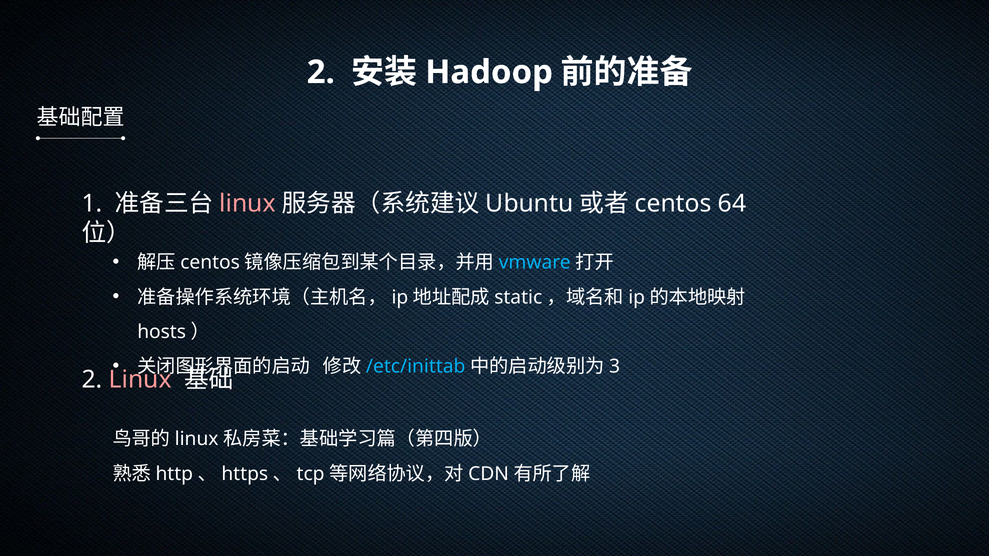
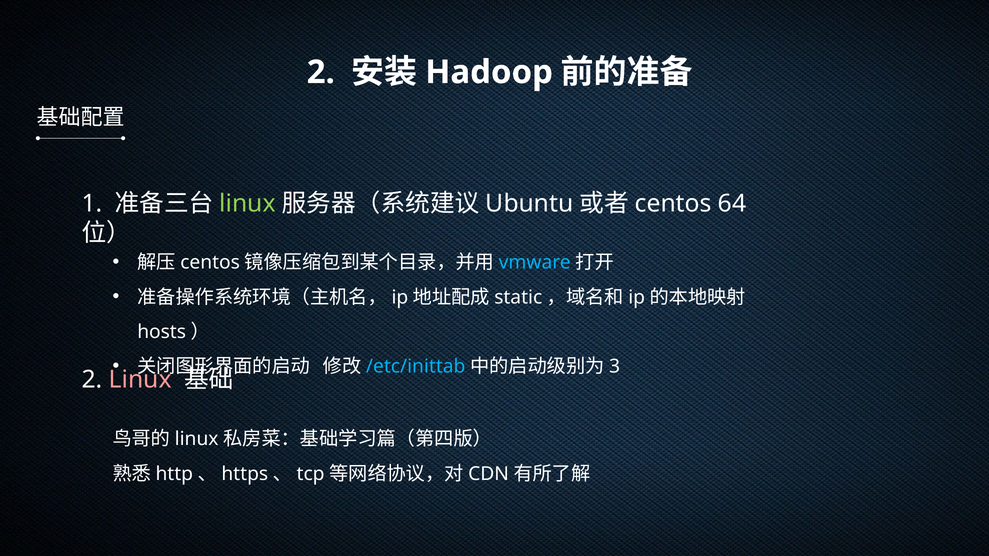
linux colour: pink -> light green (248, 204)
